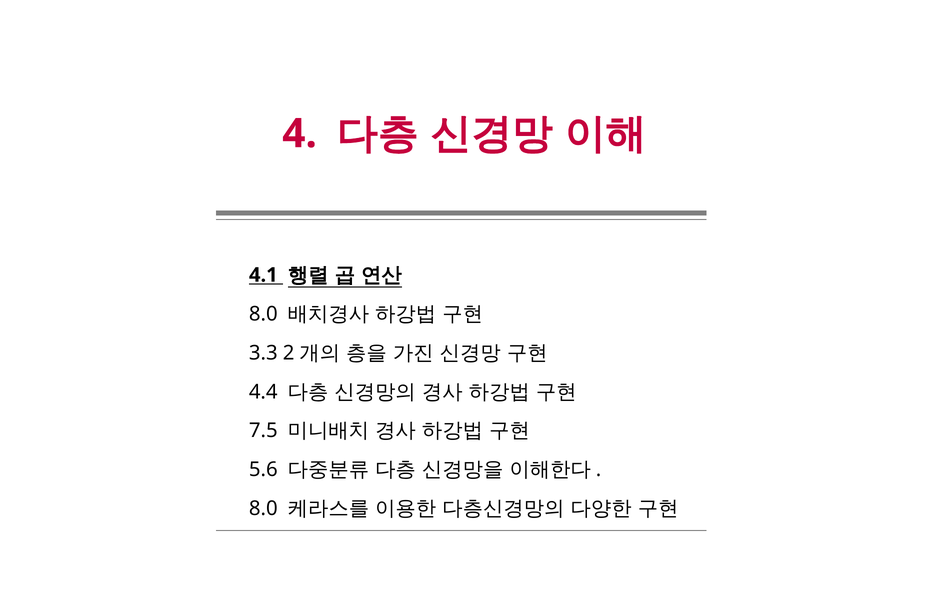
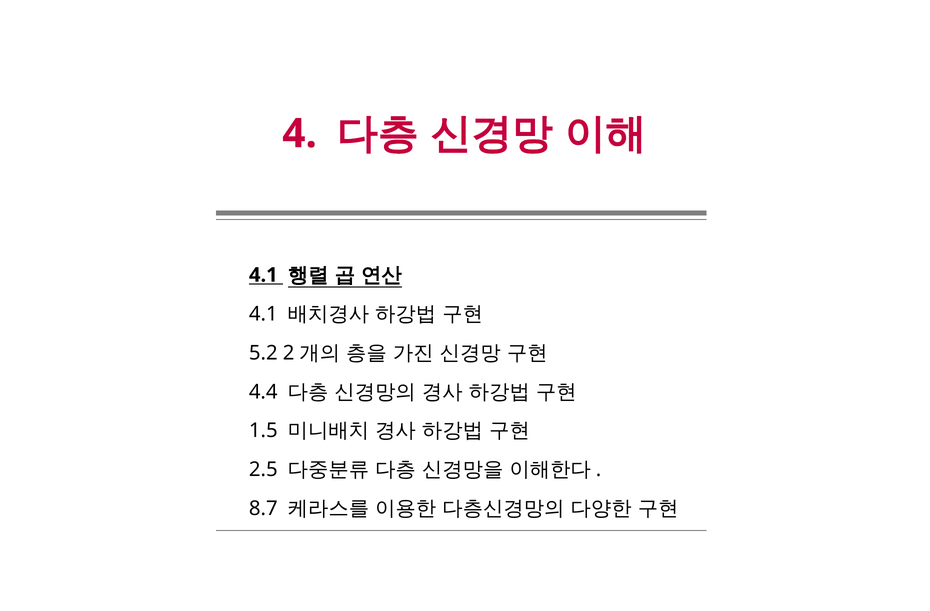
8.0: 8.0 -> 4.1 (263, 314)
3.3: 3.3 -> 5.2 (263, 353)
7.5: 7.5 -> 1.5 (263, 431)
5.6: 5.6 -> 2.5 (263, 470)
8.0: 8.0 -> 8.7 (263, 508)
